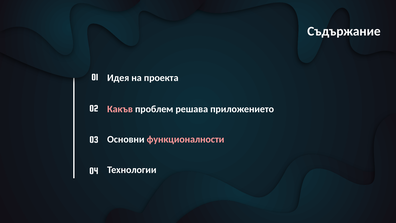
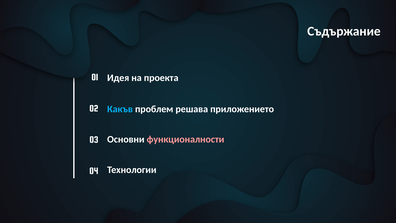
Какъв colour: pink -> light blue (120, 109)
